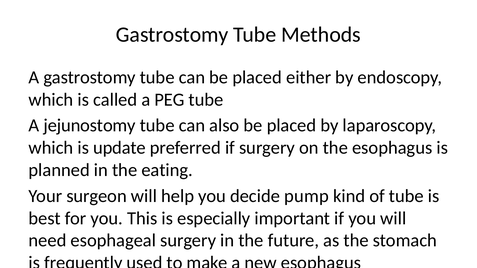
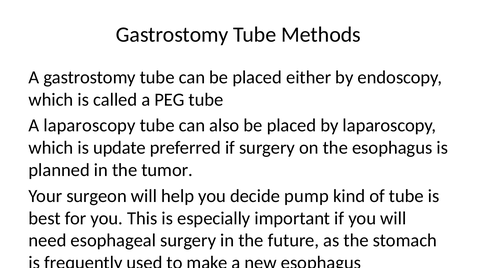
A jejunostomy: jejunostomy -> laparoscopy (89, 126)
eating: eating -> tumor (167, 170)
